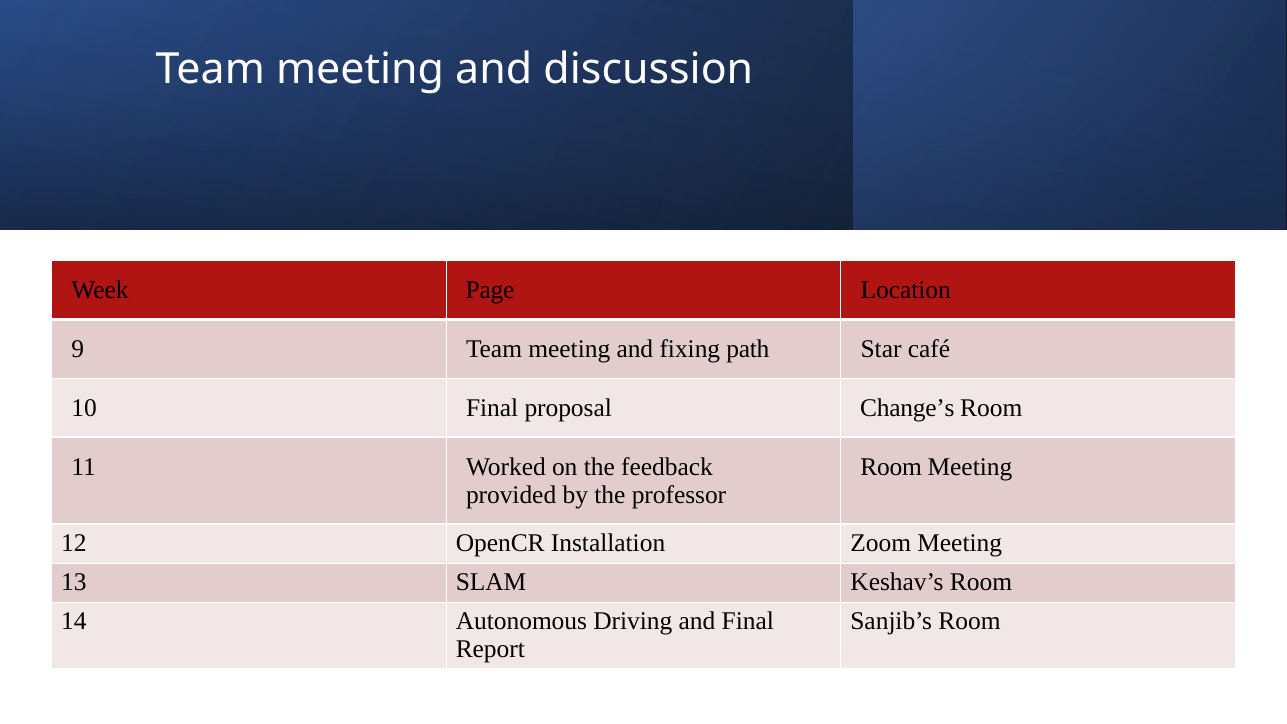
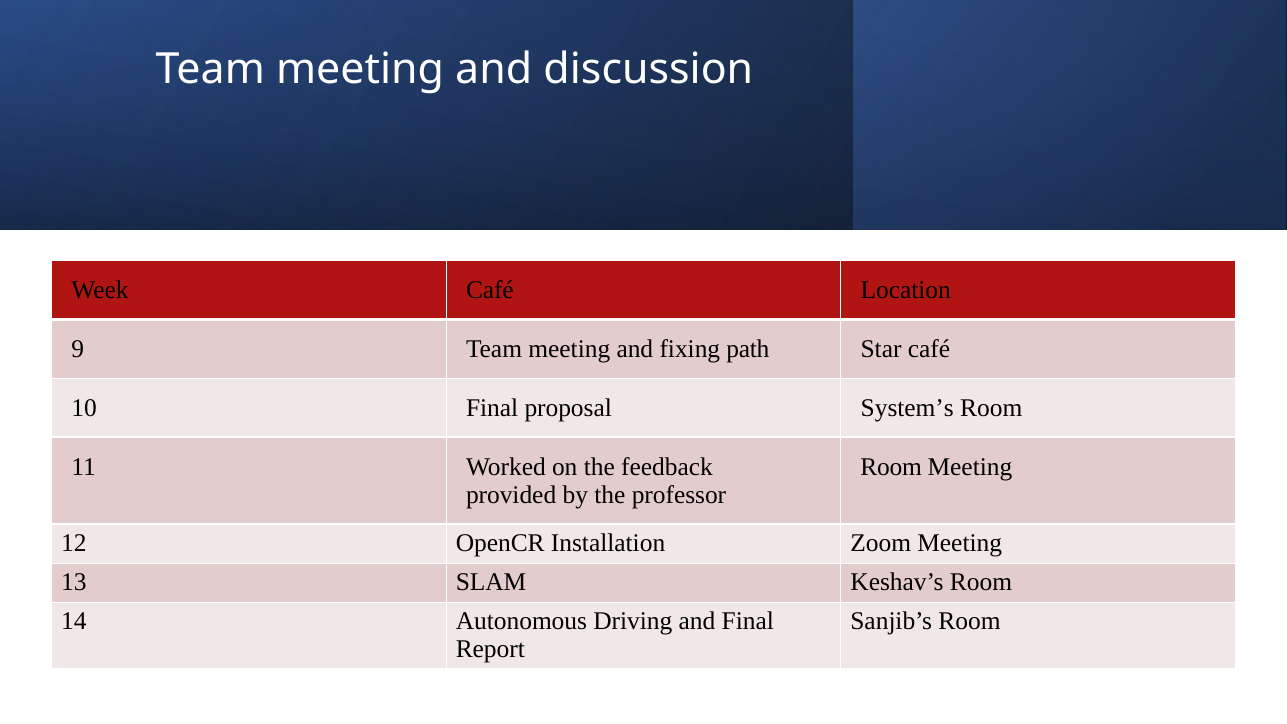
Week Page: Page -> Café (490, 290)
Change’s: Change’s -> System’s (907, 408)
